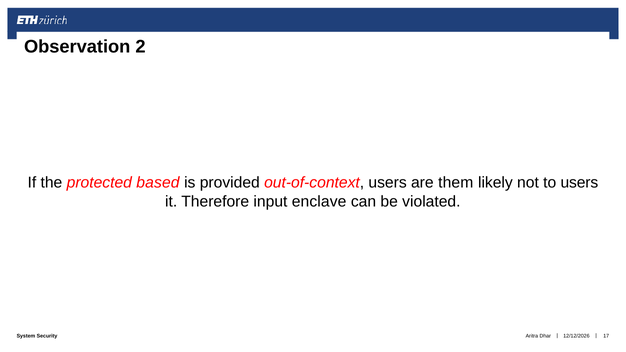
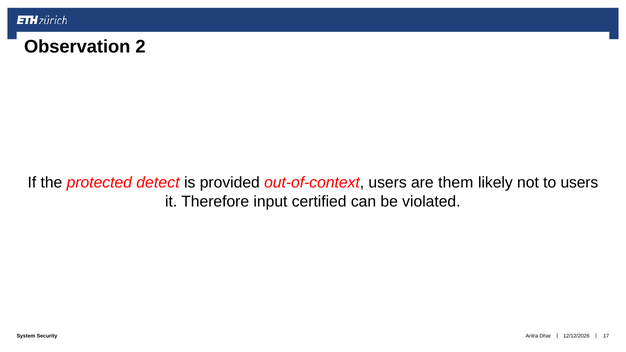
based: based -> detect (158, 183)
enclave: enclave -> certified (319, 201)
